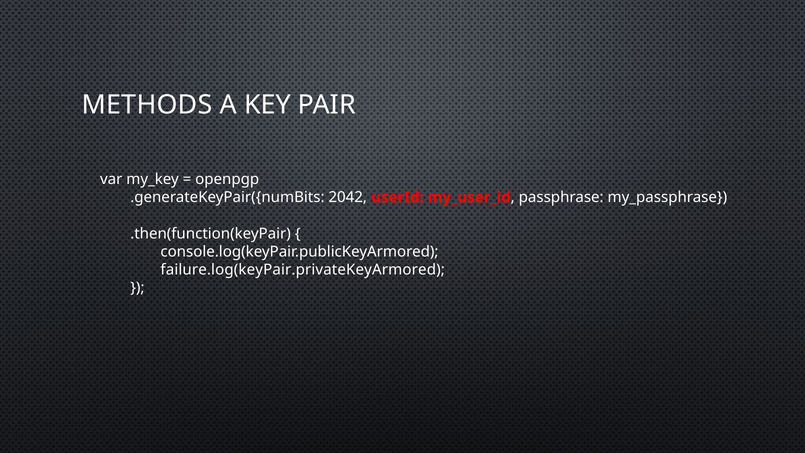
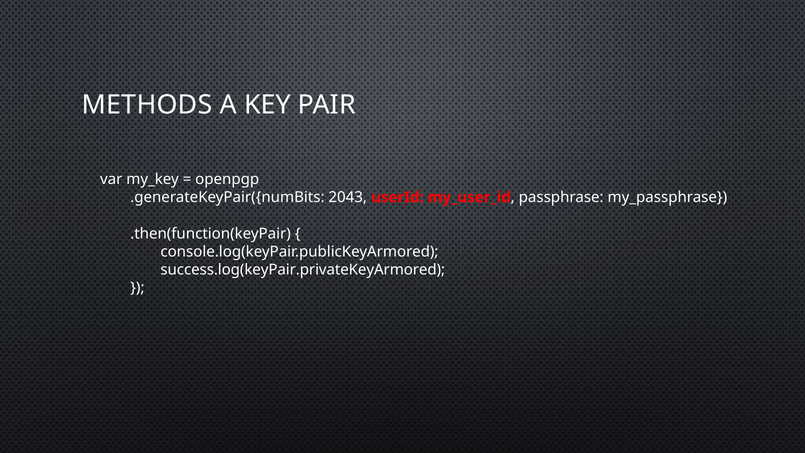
2042: 2042 -> 2043 (348, 197)
failure.log(keyPair.privateKeyArmored: failure.log(keyPair.privateKeyArmored -> success.log(keyPair.privateKeyArmored (303, 270)
